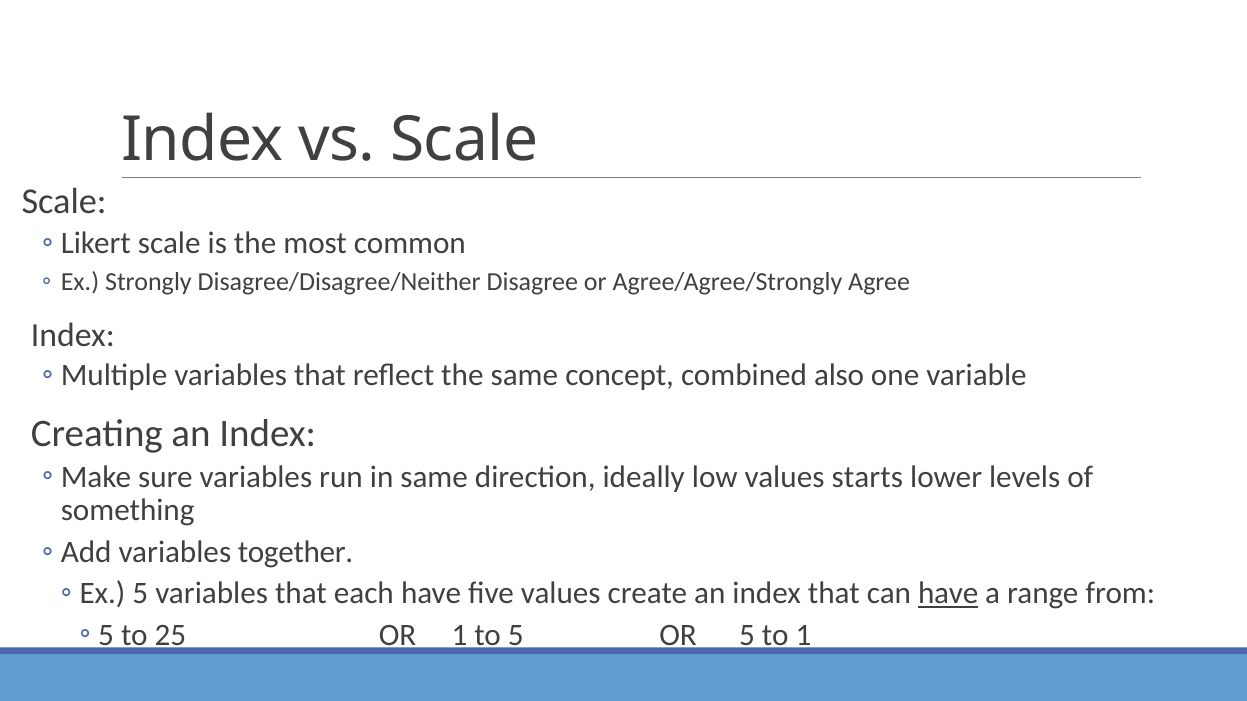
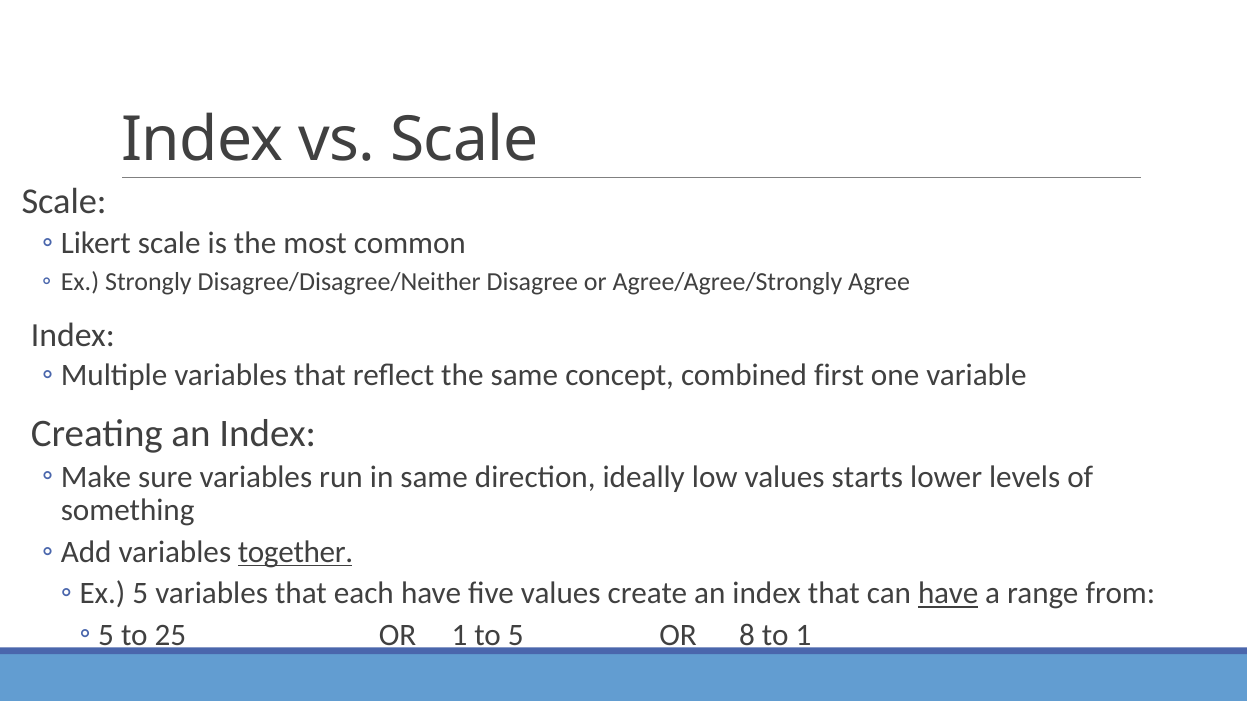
also: also -> first (839, 376)
together underline: none -> present (296, 552)
OR 5: 5 -> 8 (747, 635)
